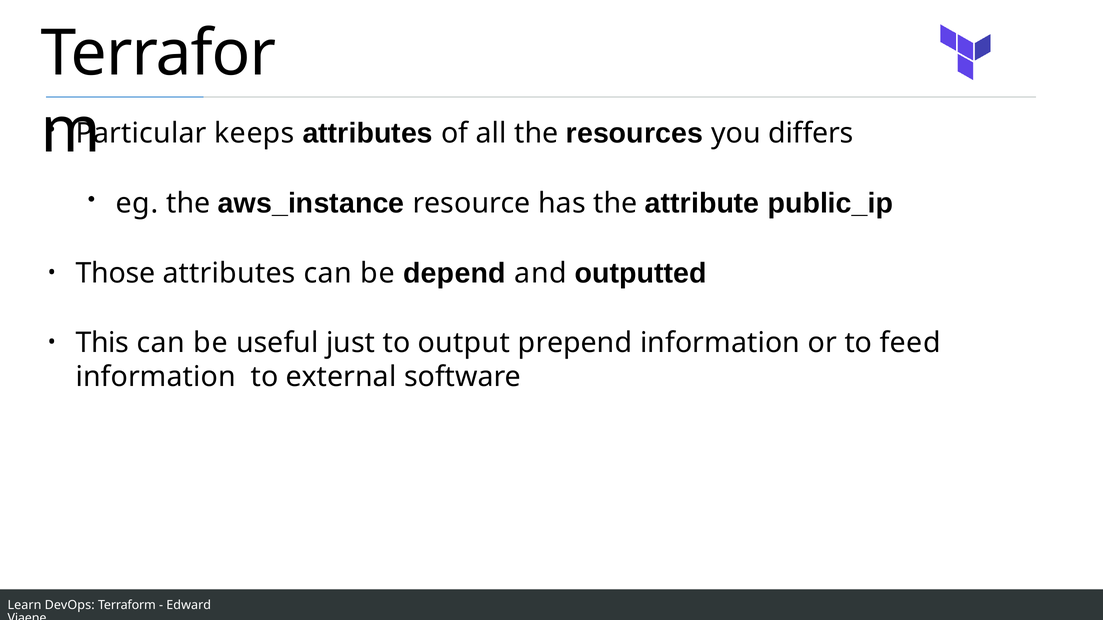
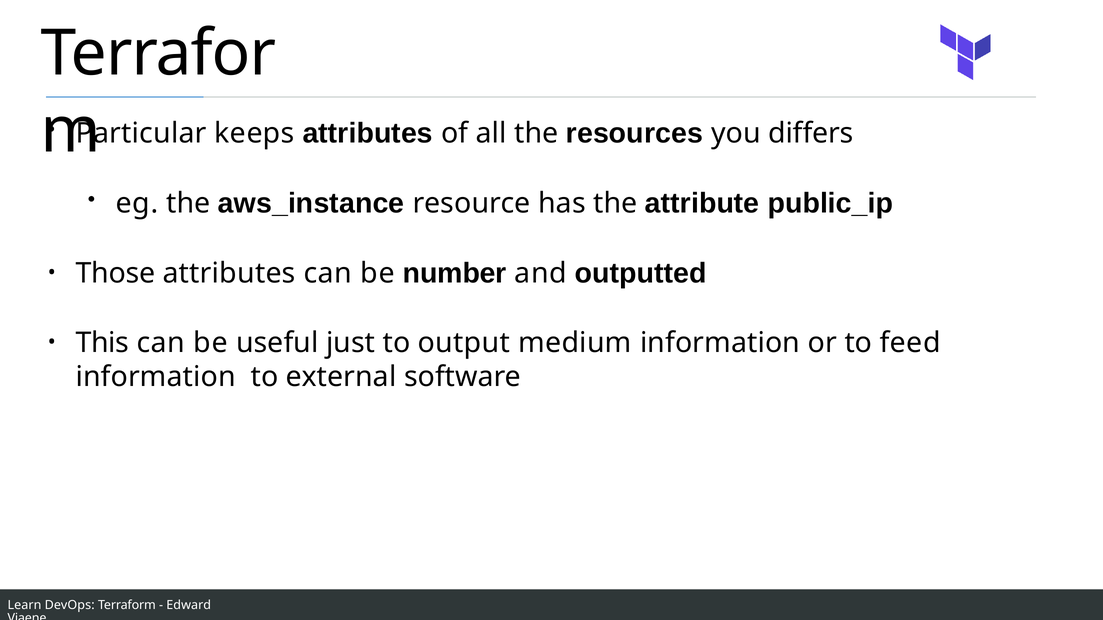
depend: depend -> number (455, 273)
prepend: prepend -> medium (575, 343)
